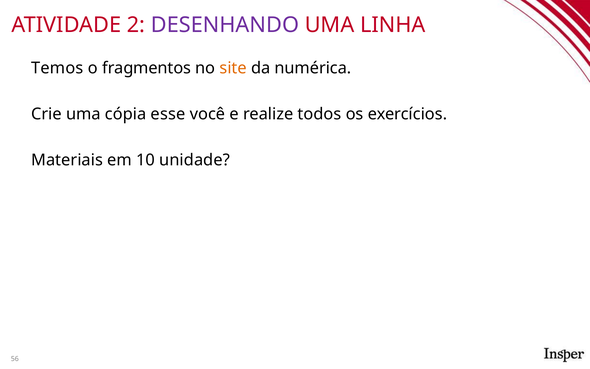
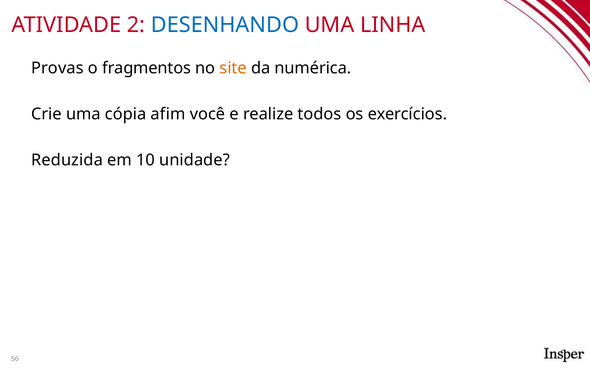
DESENHANDO colour: purple -> blue (225, 25)
Temos: Temos -> Provas (57, 68)
esse: esse -> afim (168, 114)
Materiais: Materiais -> Reduzida (67, 160)
